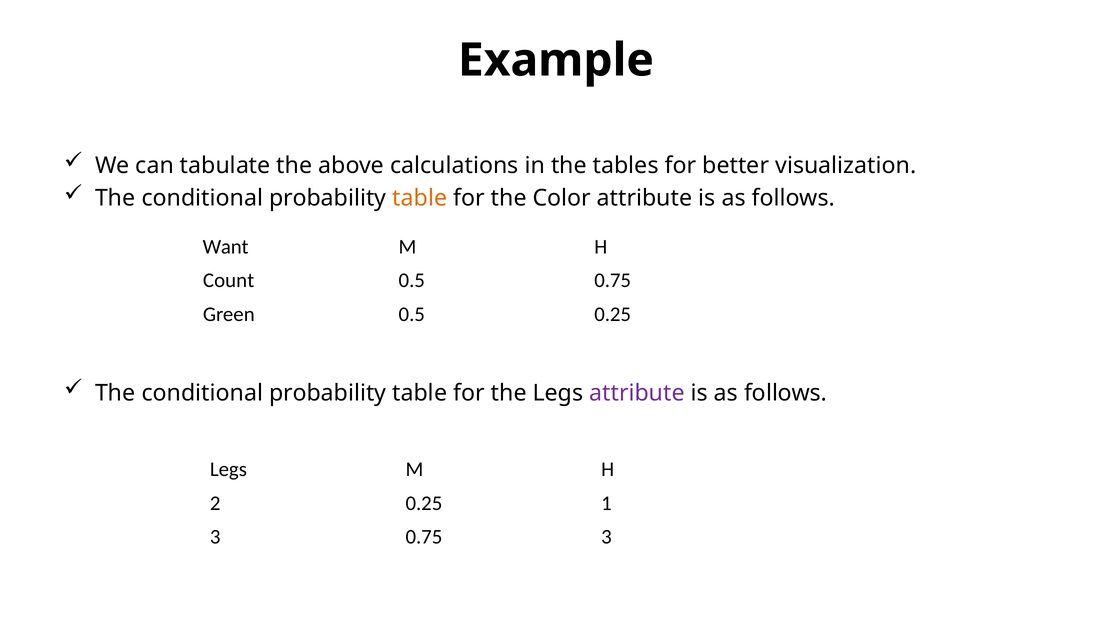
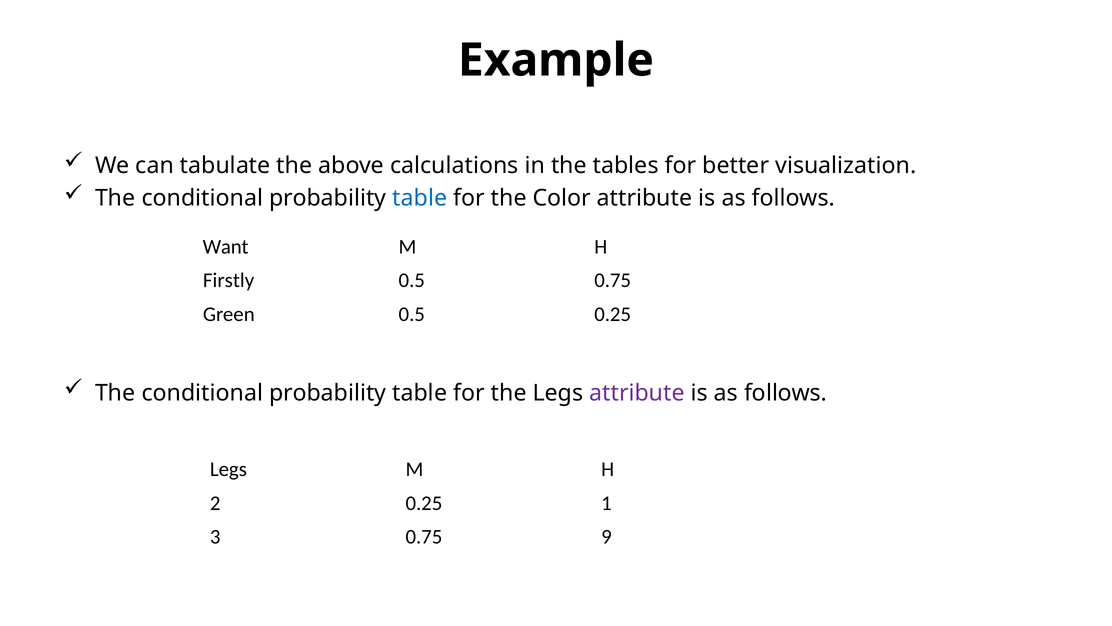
table colour: orange -> blue (420, 198)
Count: Count -> Firstly (229, 280)
0.75 3: 3 -> 9 (606, 537)
